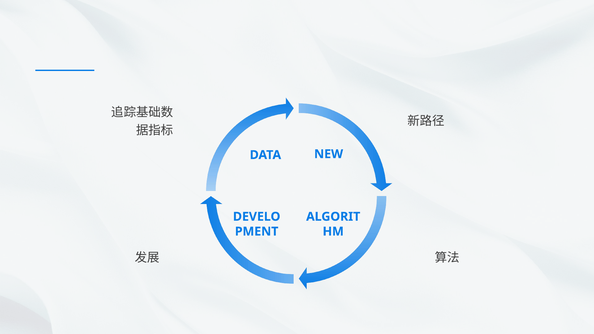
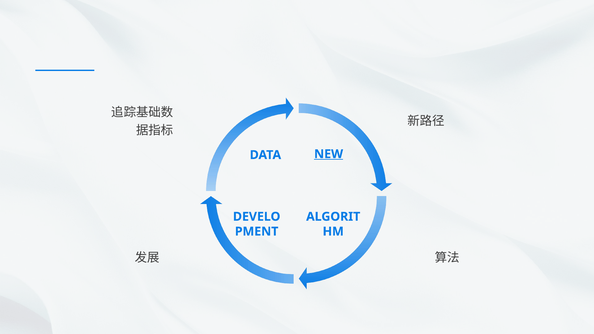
NEW underline: none -> present (329, 154)
